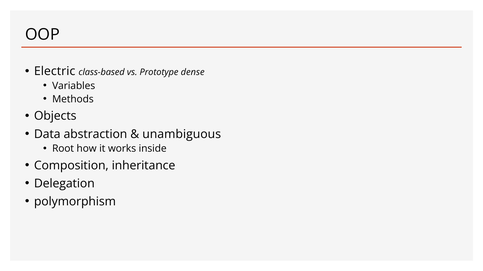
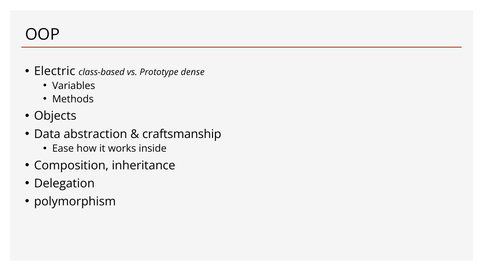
unambiguous: unambiguous -> craftsmanship (182, 134)
Root: Root -> Ease (63, 149)
